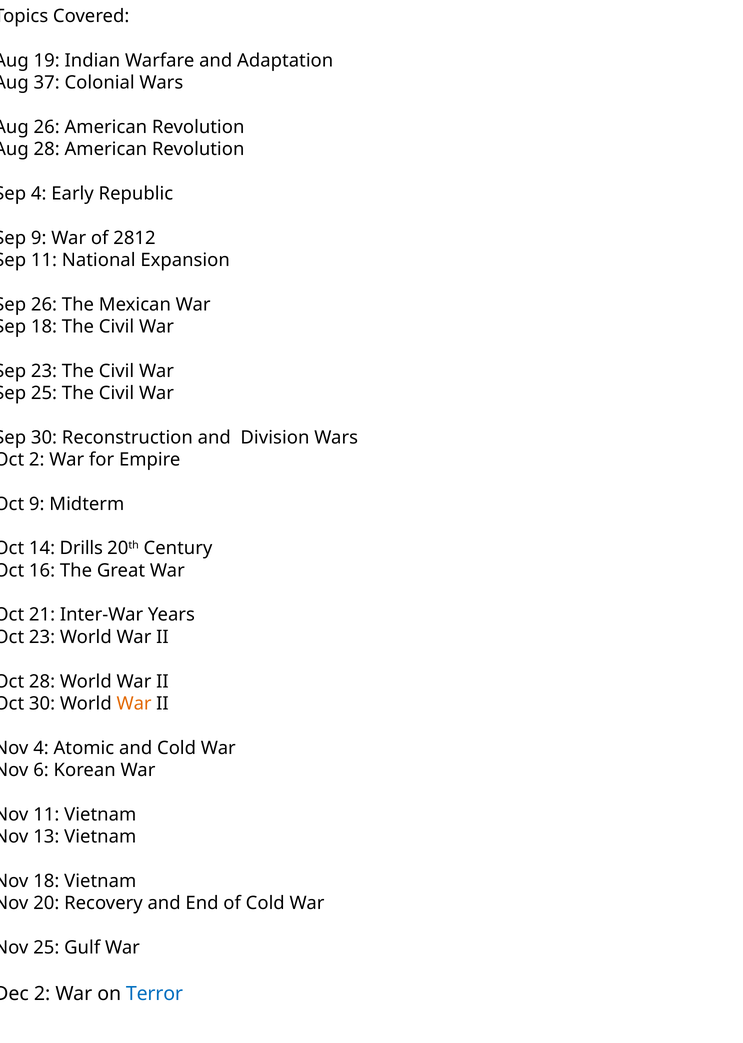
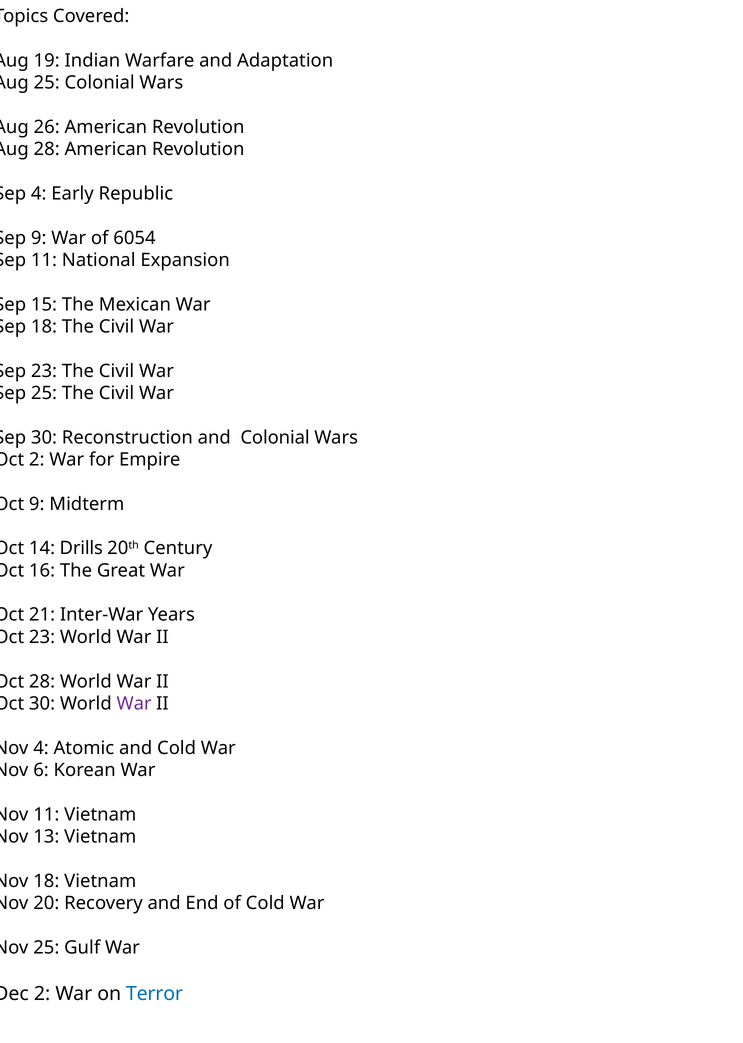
37: 37 -> 25 (47, 83)
2812: 2812 -> 6054 (134, 238)
26: 26 -> 15 (44, 304)
and Division: Division -> Colonial (275, 437)
War colour: orange -> purple (134, 703)
